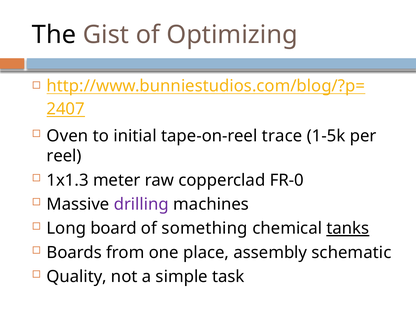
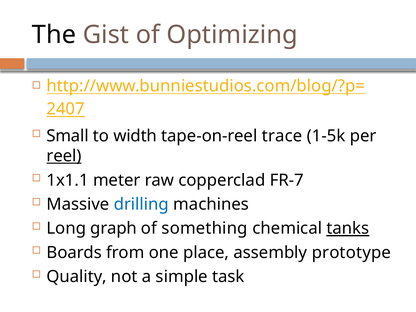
Oven: Oven -> Small (68, 136)
initial: initial -> width (135, 136)
reel underline: none -> present (64, 156)
1x1.3: 1x1.3 -> 1x1.1 (68, 180)
FR-0: FR-0 -> FR-7 (287, 180)
drilling colour: purple -> blue (141, 204)
board: board -> graph (114, 228)
schematic: schematic -> prototype (351, 253)
